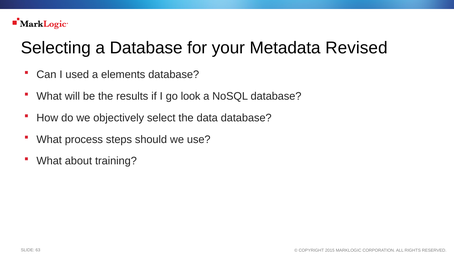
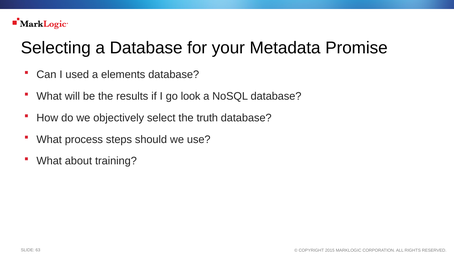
Revised: Revised -> Promise (356, 48)
data: data -> truth (207, 118)
